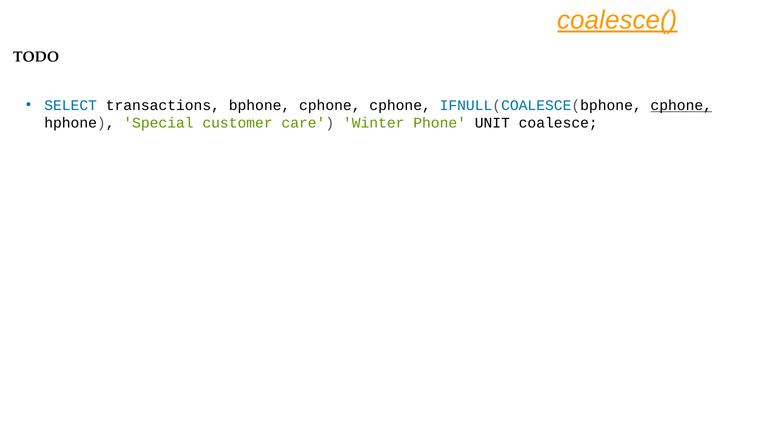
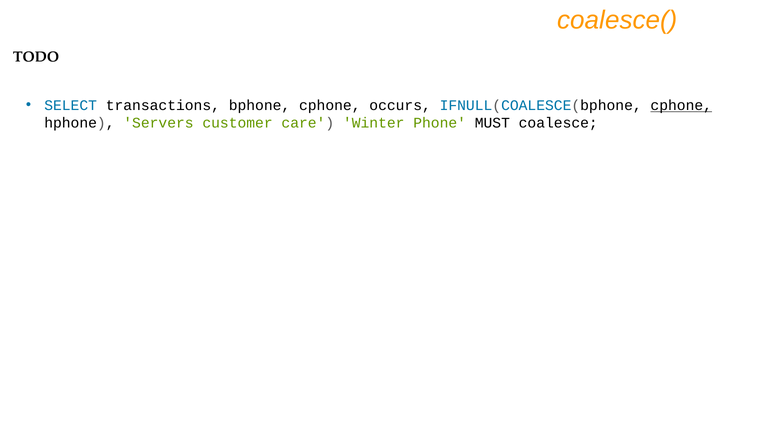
coalesce( underline: present -> none (617, 20)
cphone cphone: cphone -> occurs (400, 106)
Special: Special -> Servers (158, 123)
UNIT: UNIT -> MUST (492, 123)
